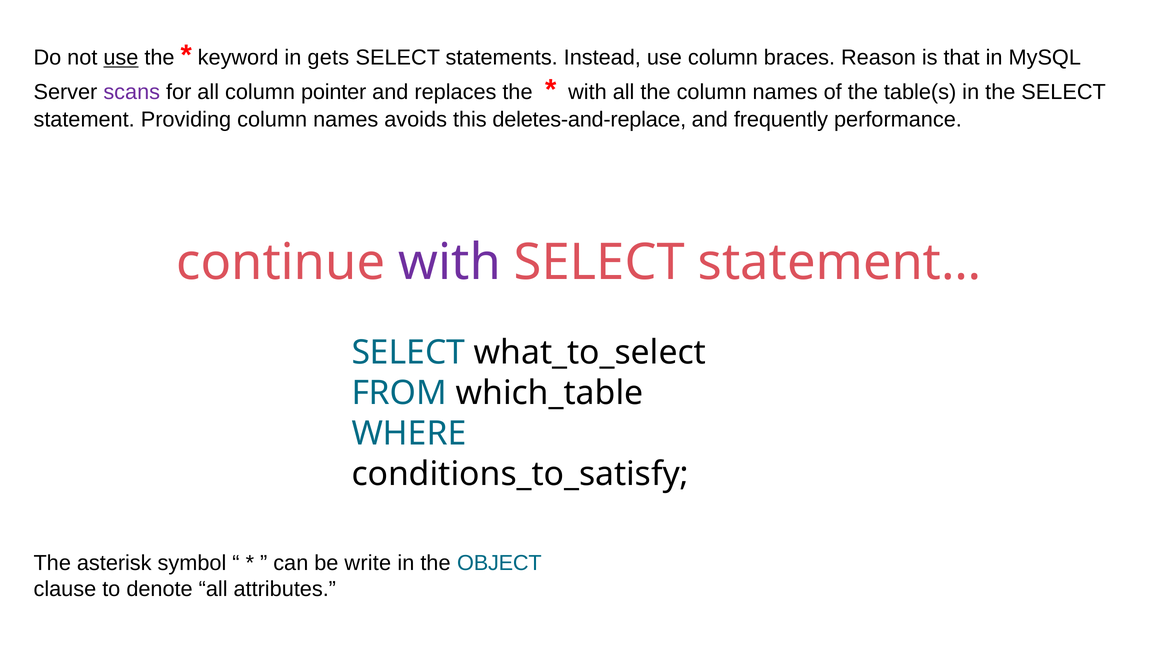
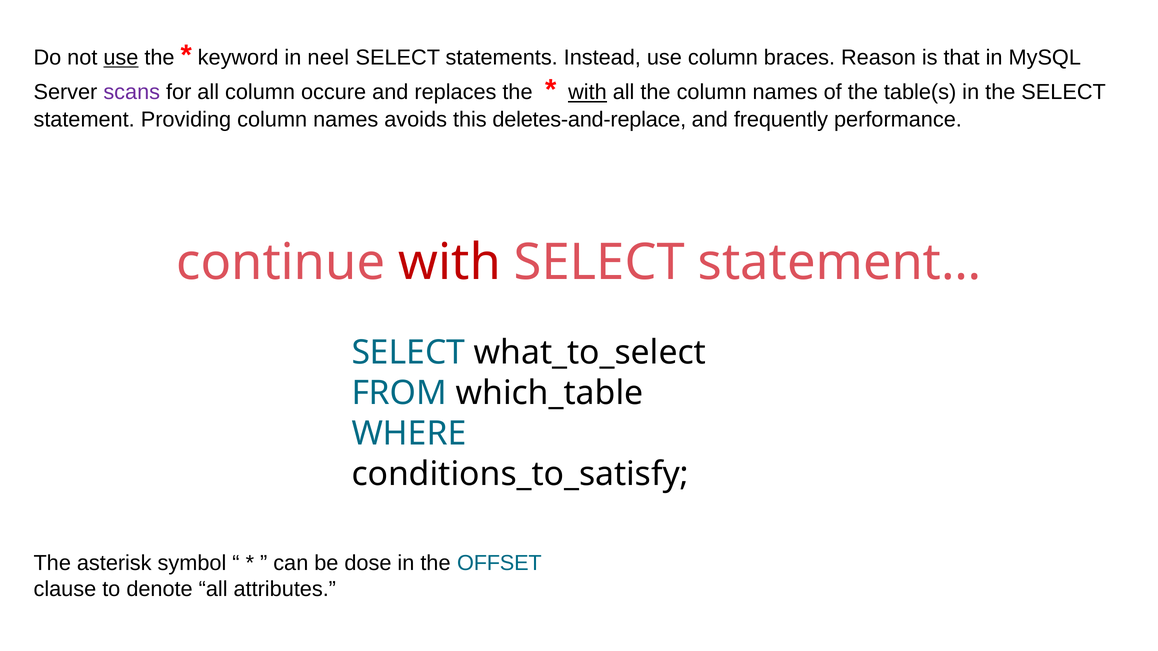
gets: gets -> neel (328, 58)
pointer: pointer -> occure (334, 92)
with underline: none -> present (587, 92)
with colour: purple -> red (450, 263)
write: write -> dose (368, 563)
OBJECT: OBJECT -> OFFSET (499, 563)
